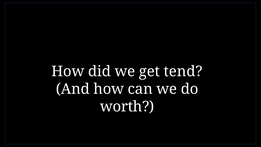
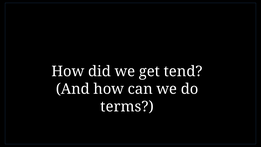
worth: worth -> terms (127, 107)
